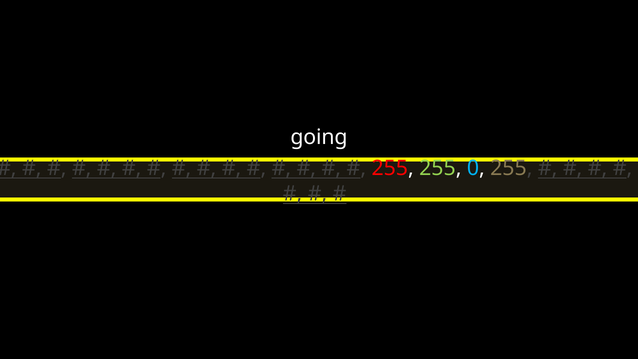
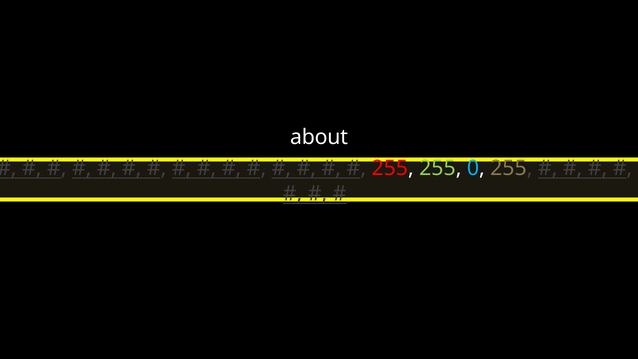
going: going -> about (319, 137)
